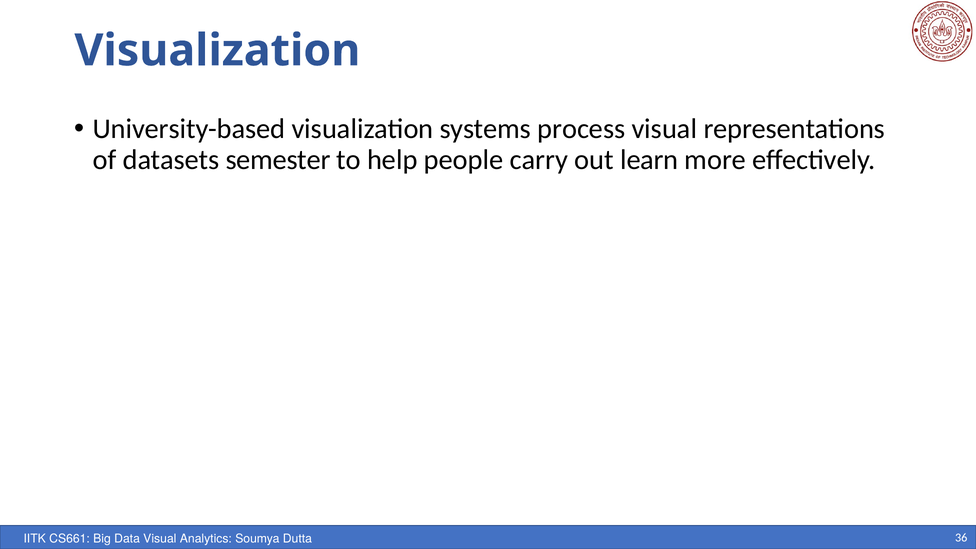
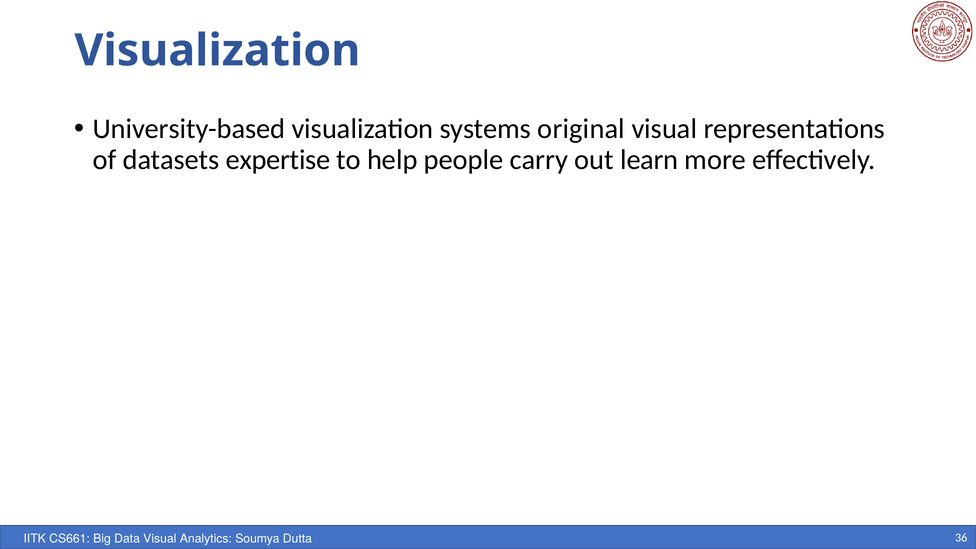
process: process -> original (581, 129)
semester: semester -> expertise (278, 160)
